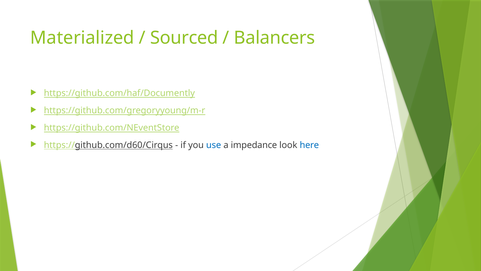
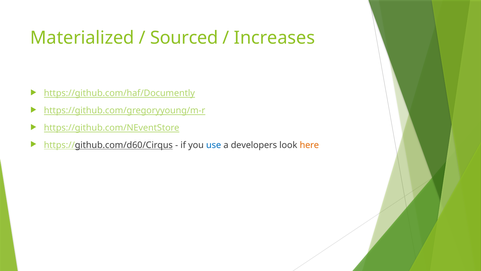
Balancers: Balancers -> Increases (275, 38)
impedance: impedance -> developers (254, 145)
here colour: blue -> orange (309, 145)
